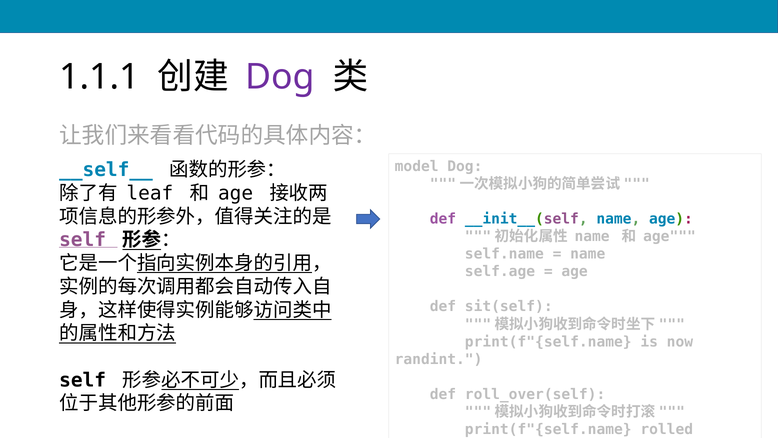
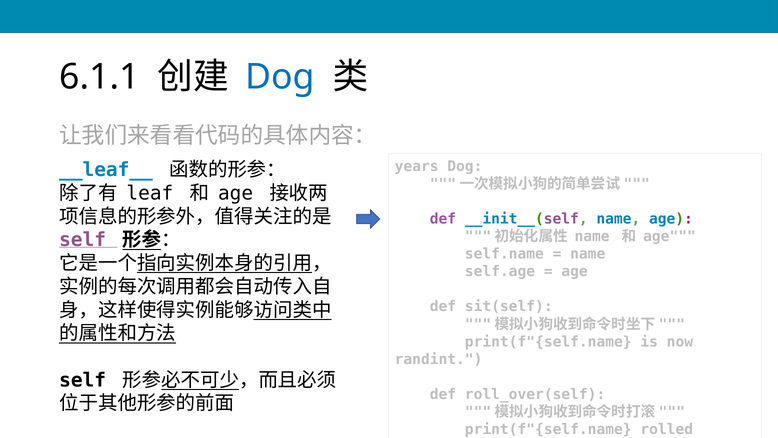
1.1.1: 1.1.1 -> 6.1.1 (99, 77)
Dog colour: purple -> blue (280, 77)
model: model -> years (417, 166)
__self__: __self__ -> __leaf__ (106, 170)
